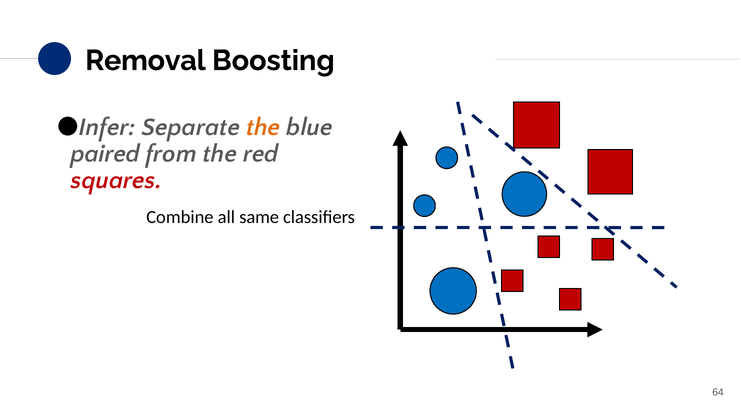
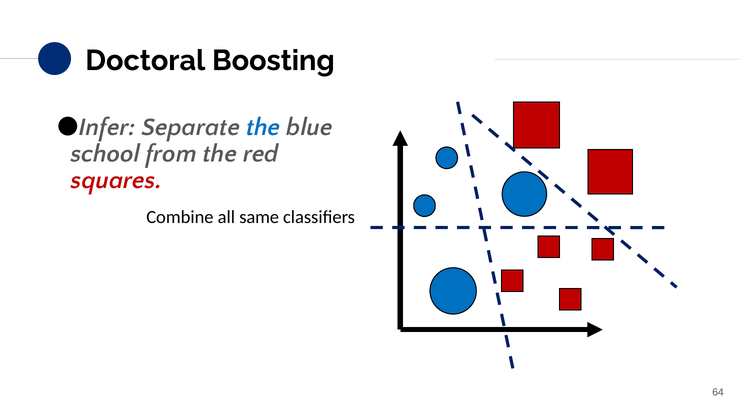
Removal: Removal -> Doctoral (145, 61)
the colour: orange -> blue (263, 127)
paired: paired -> school (105, 154)
